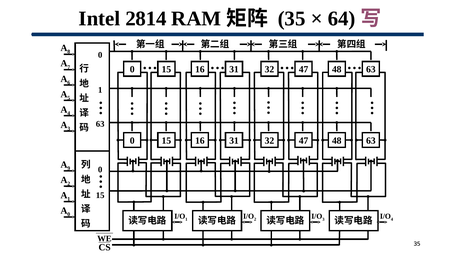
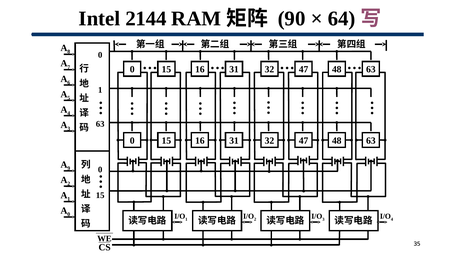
2814: 2814 -> 2144 (146, 19)
35: 35 -> 90 (292, 19)
